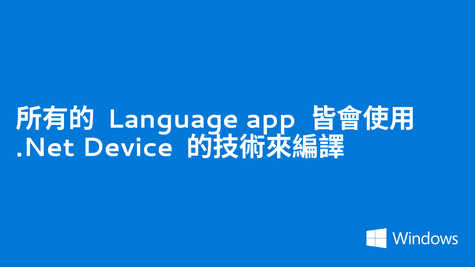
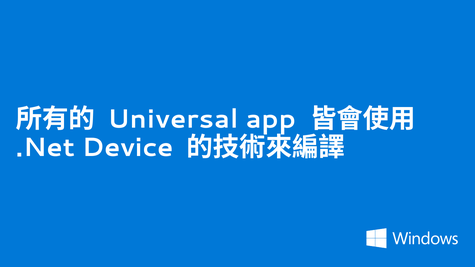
Language: Language -> Universal (173, 119)
